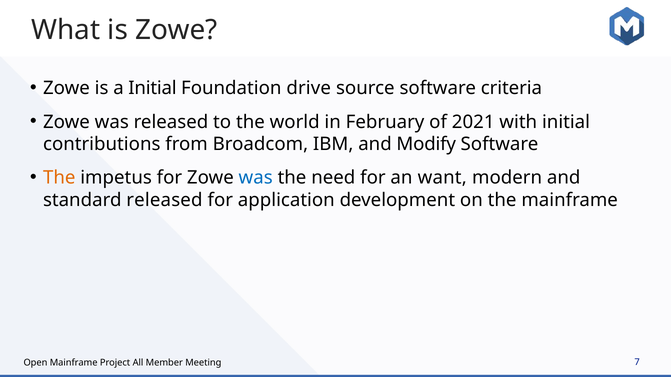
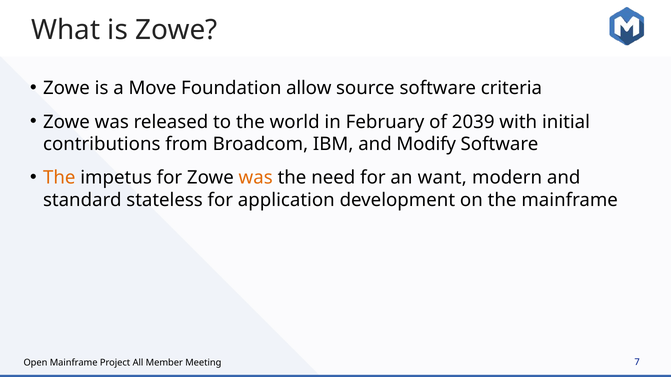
a Initial: Initial -> Move (152, 88)
drive: drive -> allow (309, 88)
2021: 2021 -> 2039 (473, 122)
was colour: blue -> orange (256, 178)
standard released: released -> stateless (165, 200)
